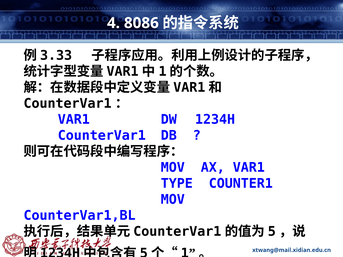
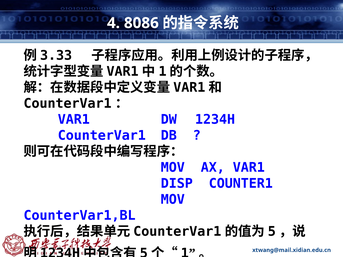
TYPE: TYPE -> DISP (177, 184)
